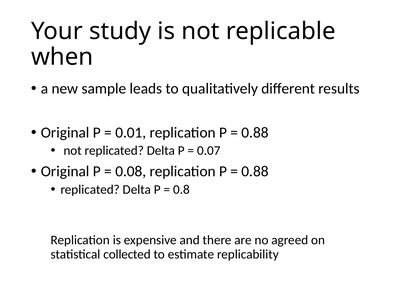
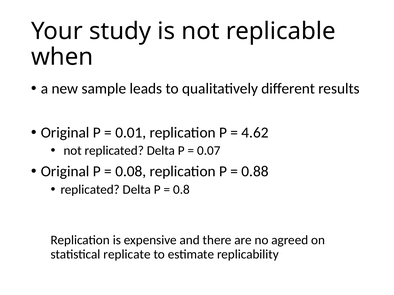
0.88: 0.88 -> 4.62 (255, 133)
collected: collected -> replicate (127, 255)
